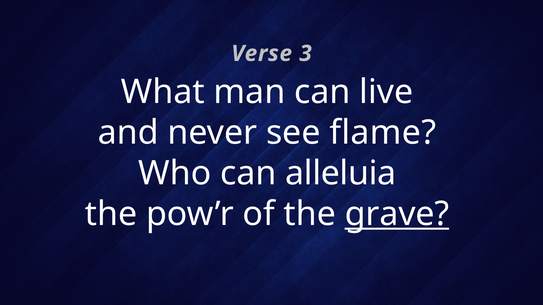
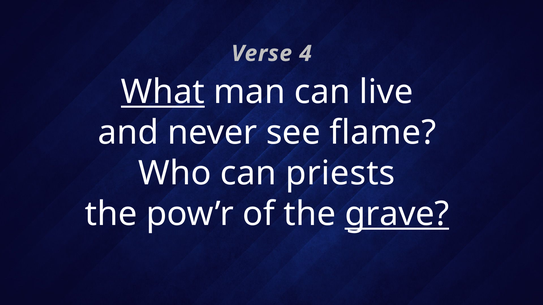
3: 3 -> 4 (305, 54)
What underline: none -> present (163, 92)
alleluia: alleluia -> priests (340, 174)
